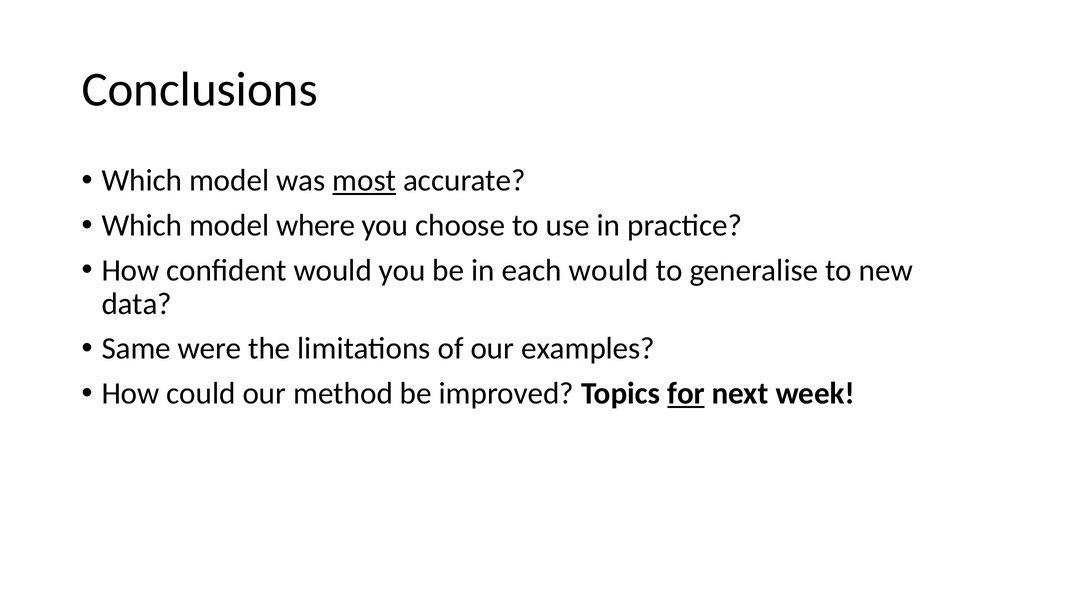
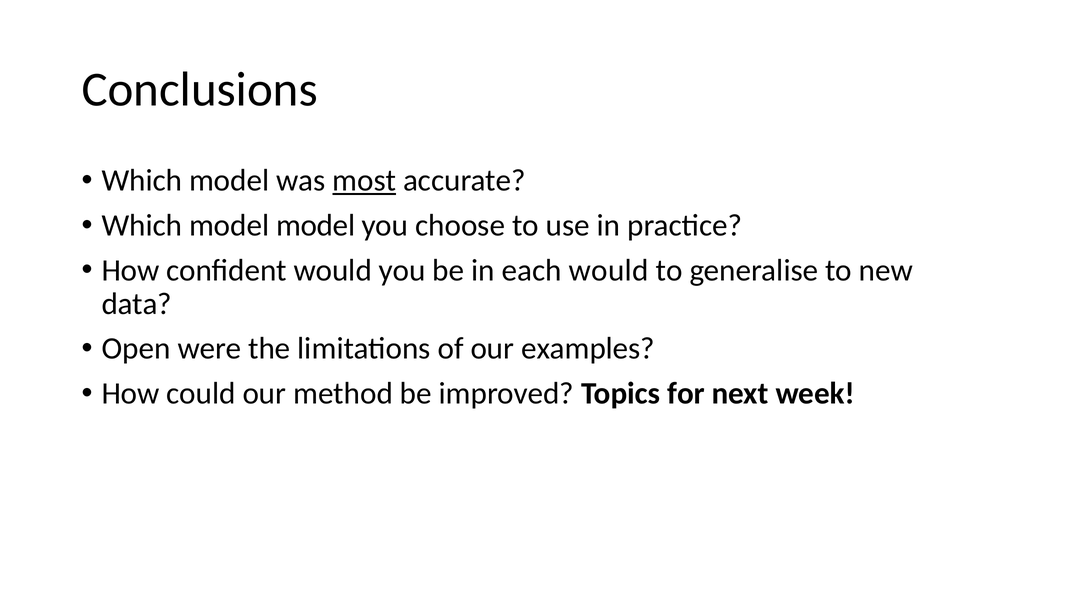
model where: where -> model (316, 226)
Same: Same -> Open (136, 349)
for underline: present -> none (686, 394)
